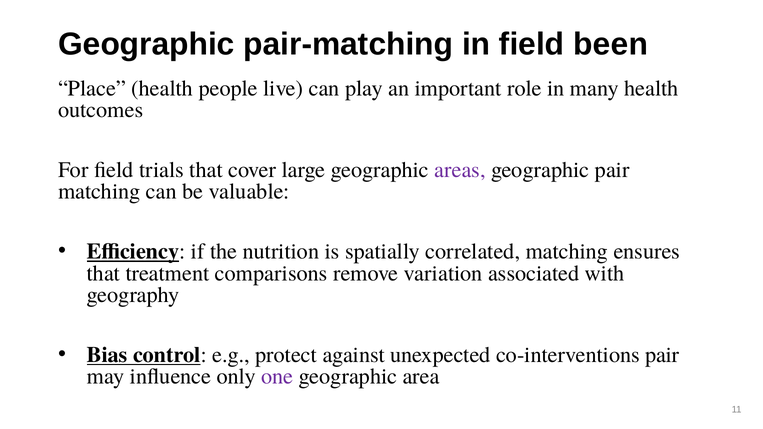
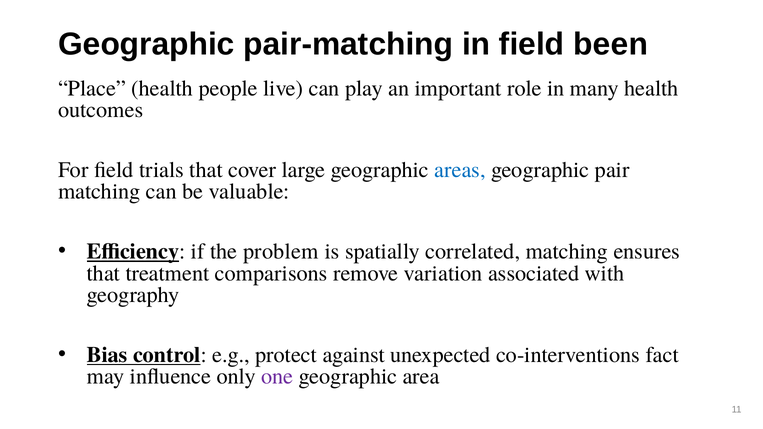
areas colour: purple -> blue (460, 170)
nutrition: nutrition -> problem (281, 252)
co-interventions pair: pair -> fact (662, 355)
